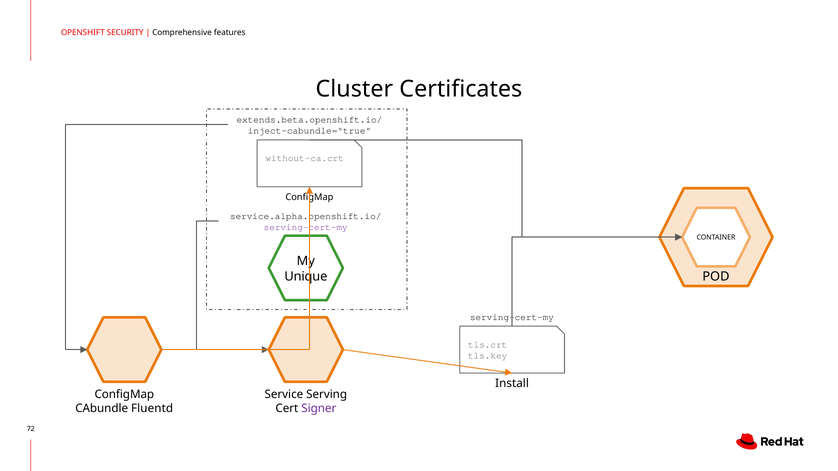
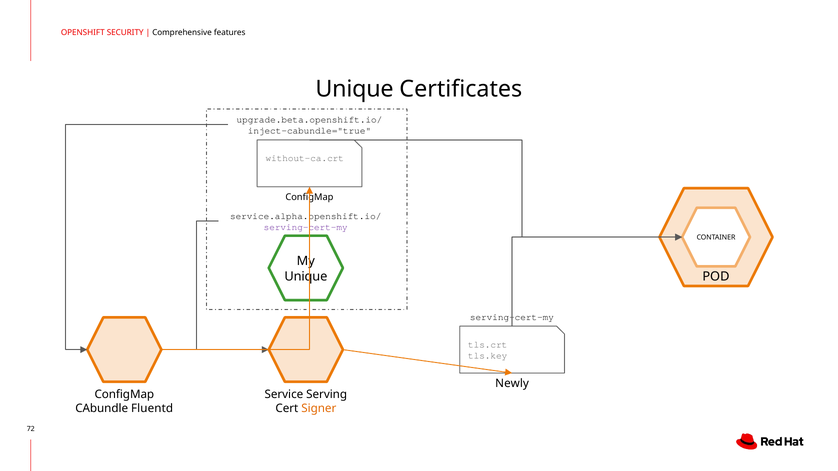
Cluster: Cluster -> Unique (355, 89)
extends.beta.openshift.io/: extends.beta.openshift.io/ -> upgrade.beta.openshift.io/ (309, 120)
Install: Install -> Newly (512, 384)
Signer colour: purple -> orange (319, 409)
